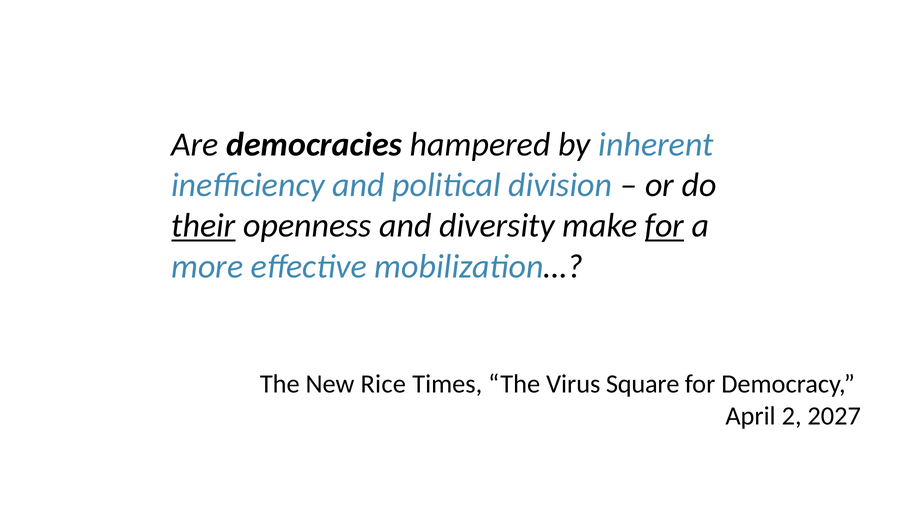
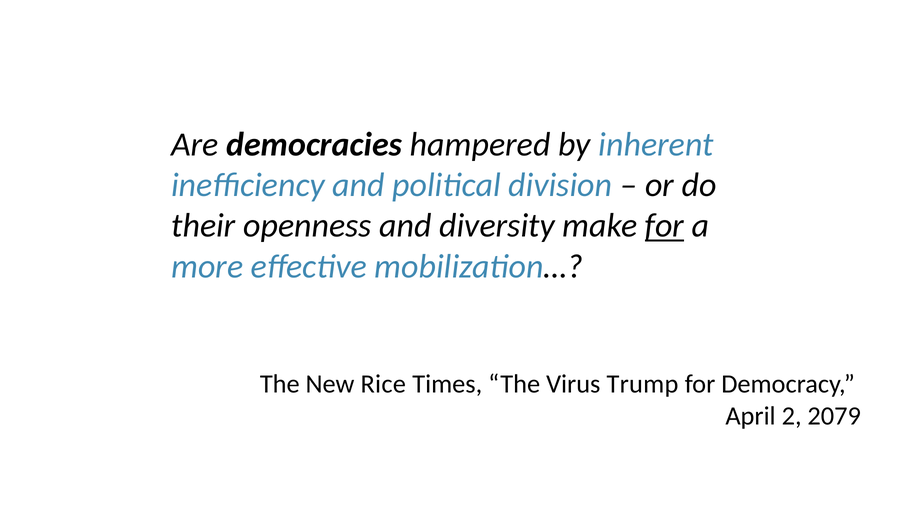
their underline: present -> none (203, 226)
Square: Square -> Trump (642, 384)
2027: 2027 -> 2079 (834, 416)
